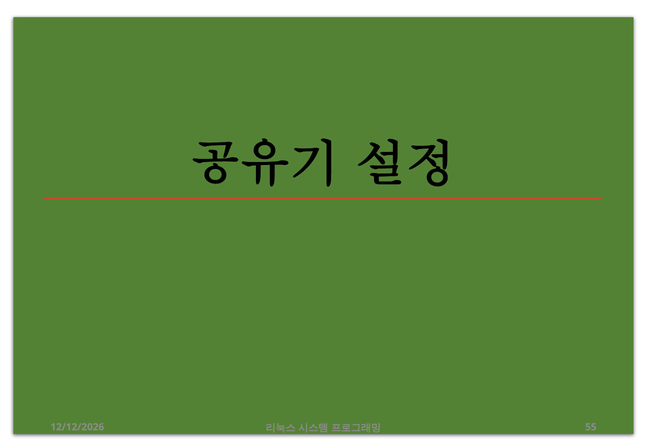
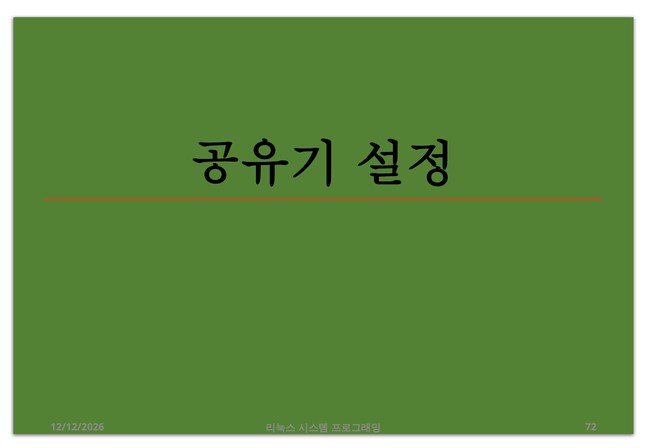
55: 55 -> 72 (591, 427)
